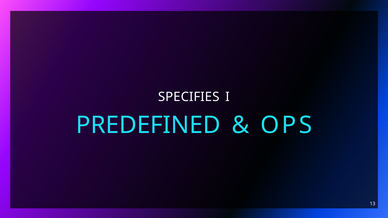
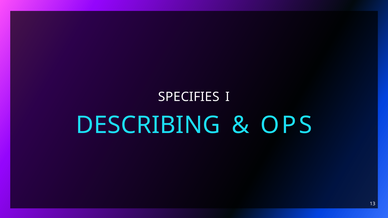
PREDEFINED: PREDEFINED -> DESCRIBING (148, 125)
